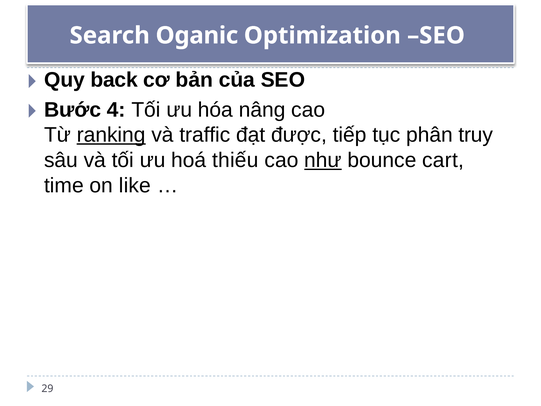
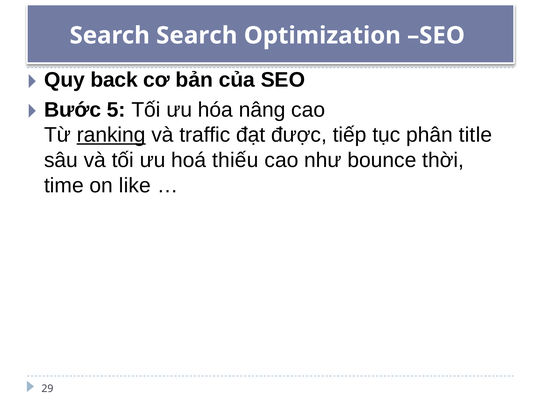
Search Oganic: Oganic -> Search (197, 35)
4: 4 -> 5 (116, 110)
truy: truy -> title (475, 135)
như underline: present -> none (323, 160)
cart: cart -> thời (443, 160)
